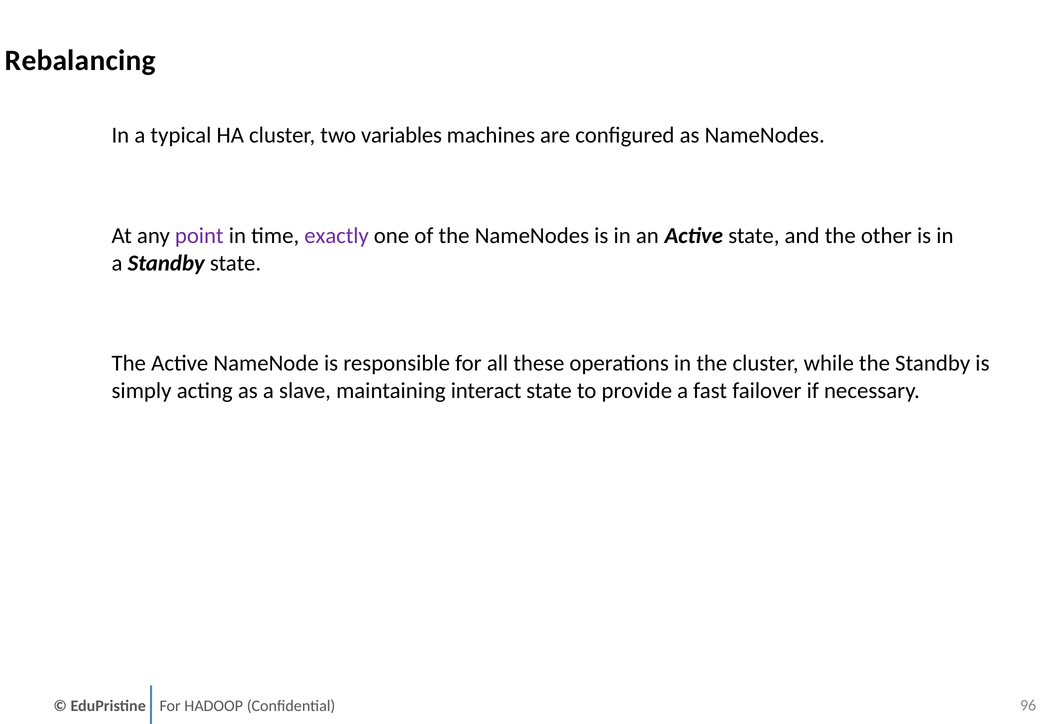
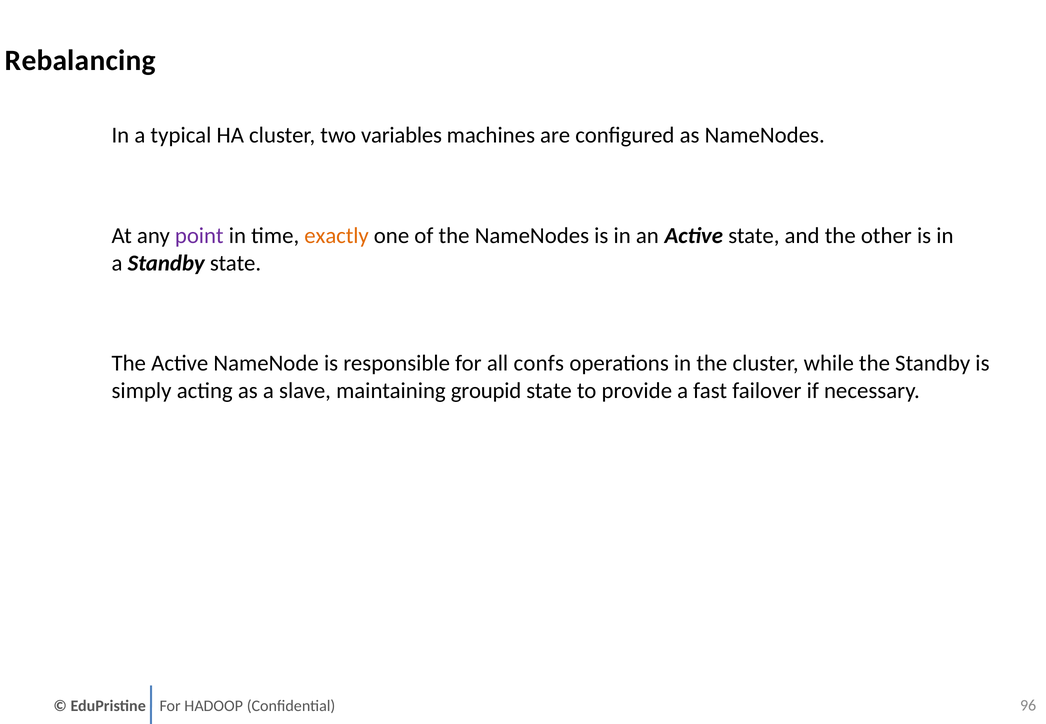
exactly colour: purple -> orange (337, 236)
these: these -> confs (539, 364)
interact: interact -> groupid (486, 391)
